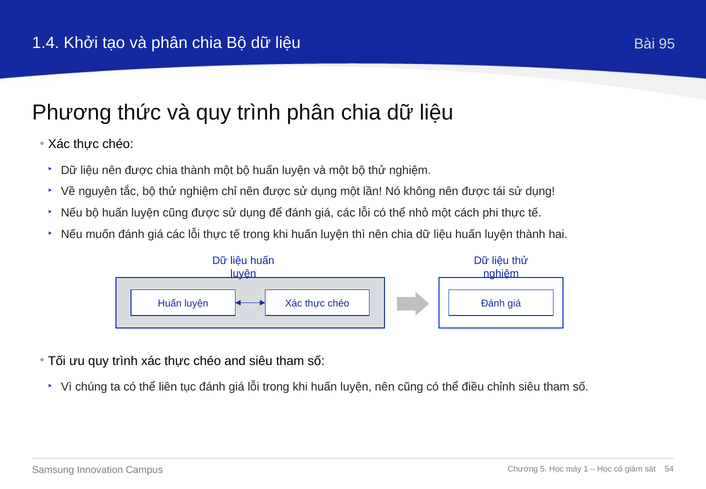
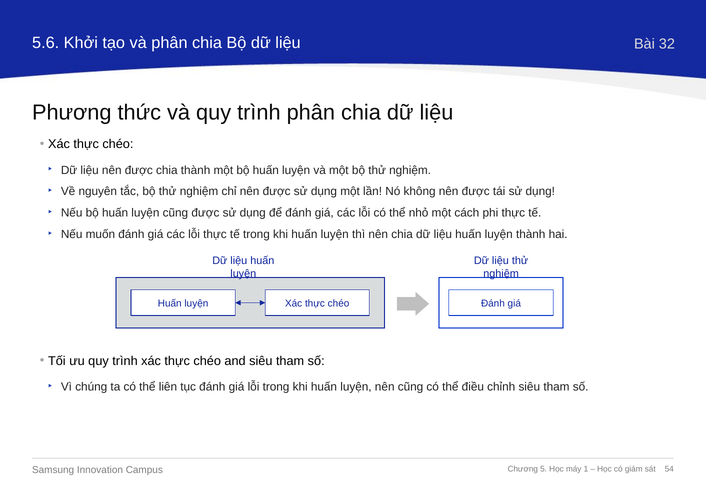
1.4: 1.4 -> 5.6 (46, 43)
95: 95 -> 32 (667, 44)
